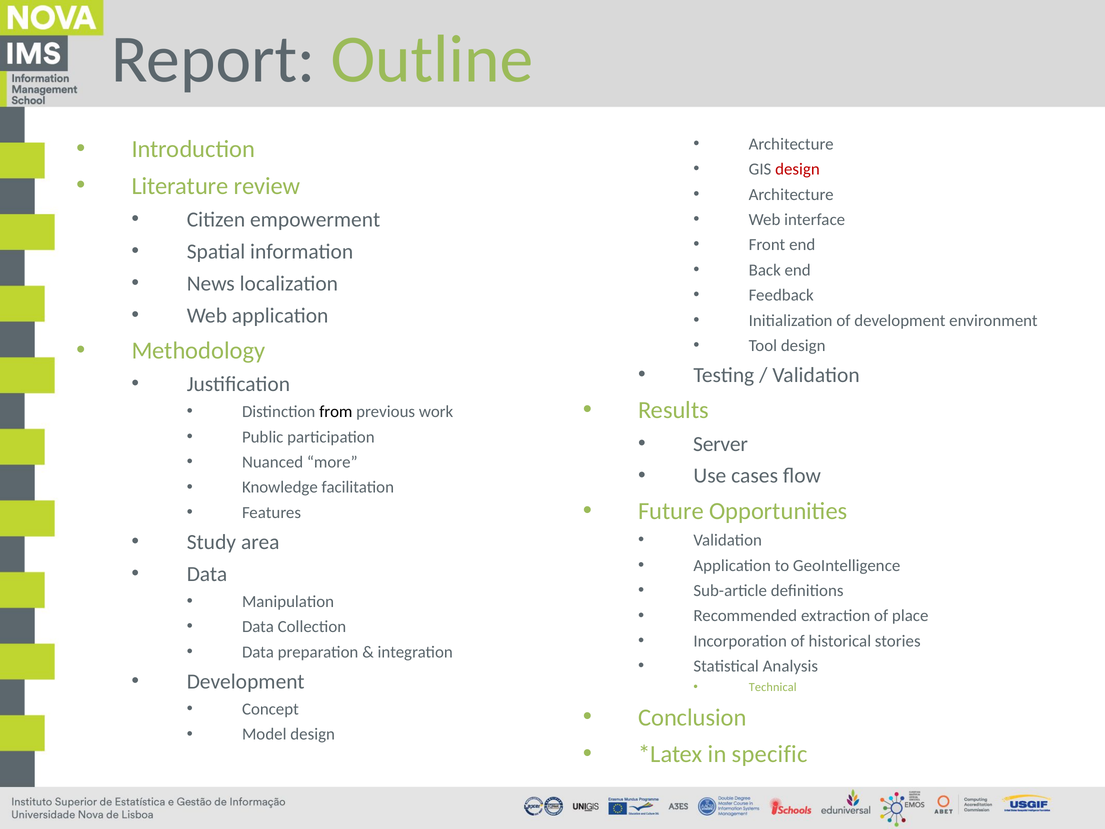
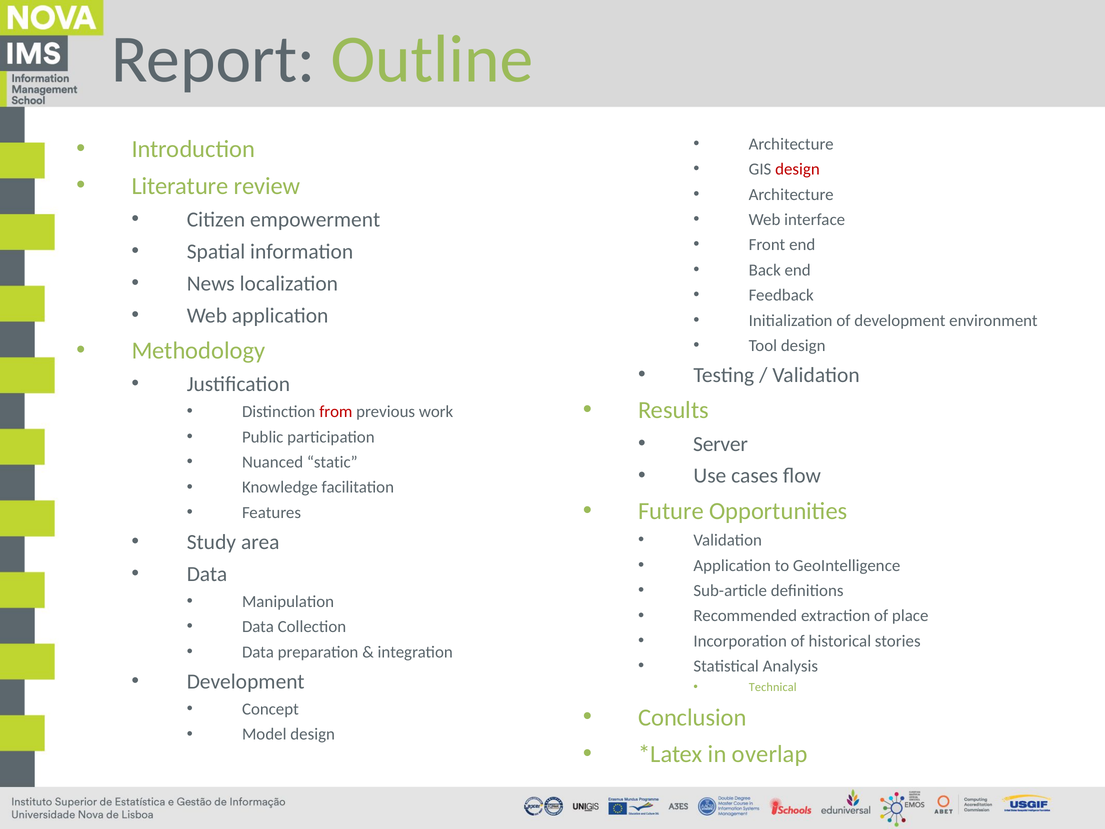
from colour: black -> red (336, 412)
more: more -> static (332, 462)
specific: specific -> overlap (770, 754)
